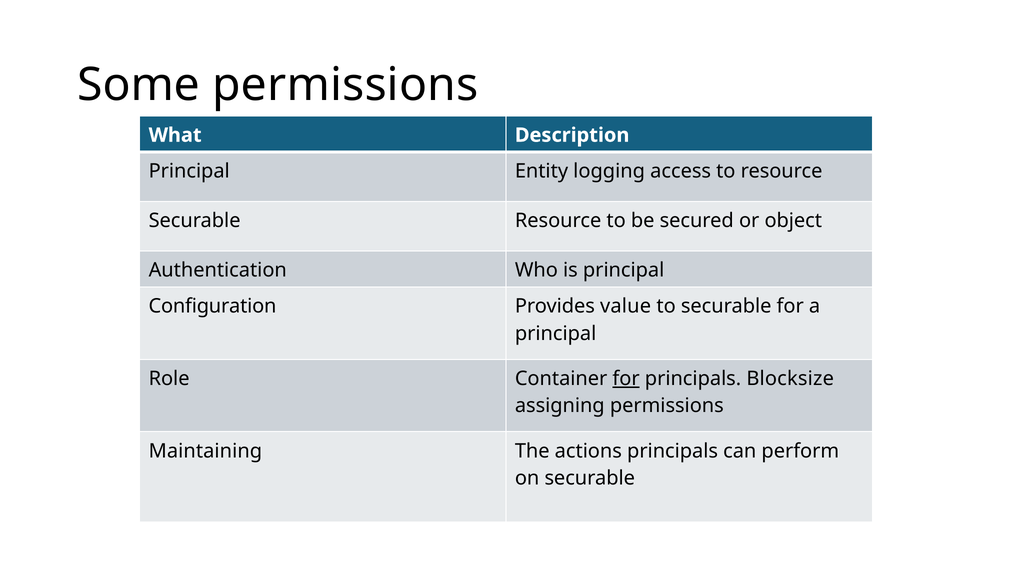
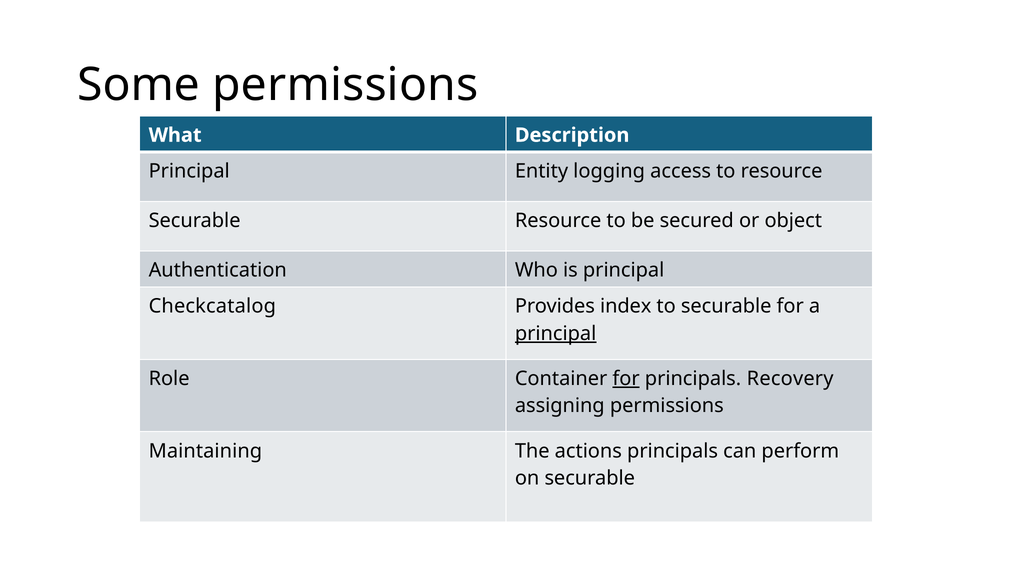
Configuration: Configuration -> Checkcatalog (212, 307)
value: value -> index (626, 307)
principal underline: none -> present (556, 334)
Blocksize: Blocksize -> Recovery (790, 379)
